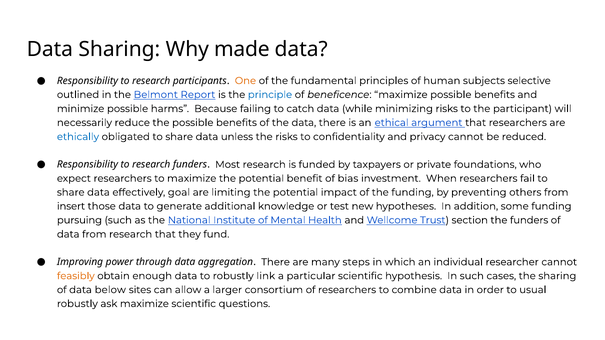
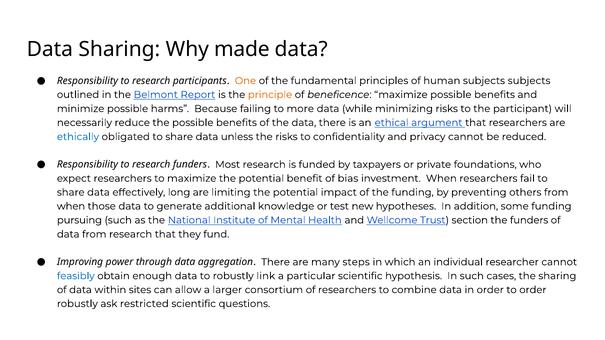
subjects selective: selective -> subjects (529, 81)
principle colour: blue -> orange (270, 95)
catch: catch -> more (300, 109)
goal: goal -> long (179, 192)
insert: insert -> when (71, 206)
feasibly colour: orange -> blue (76, 276)
below: below -> within (110, 290)
to usual: usual -> order (533, 290)
ask maximize: maximize -> restricted (144, 304)
